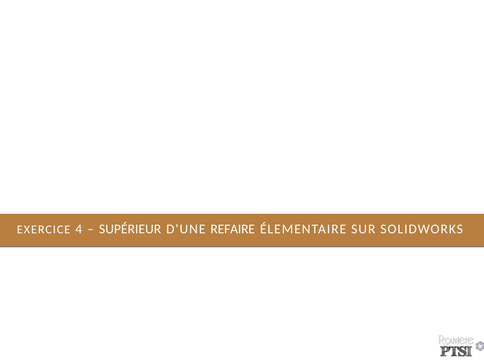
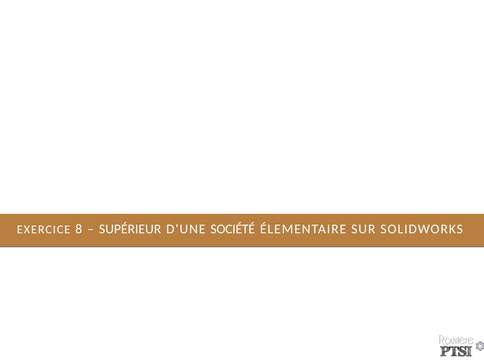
4: 4 -> 8 (79, 229)
REFAIRE: REFAIRE -> SOCIÉTÉ (233, 229)
